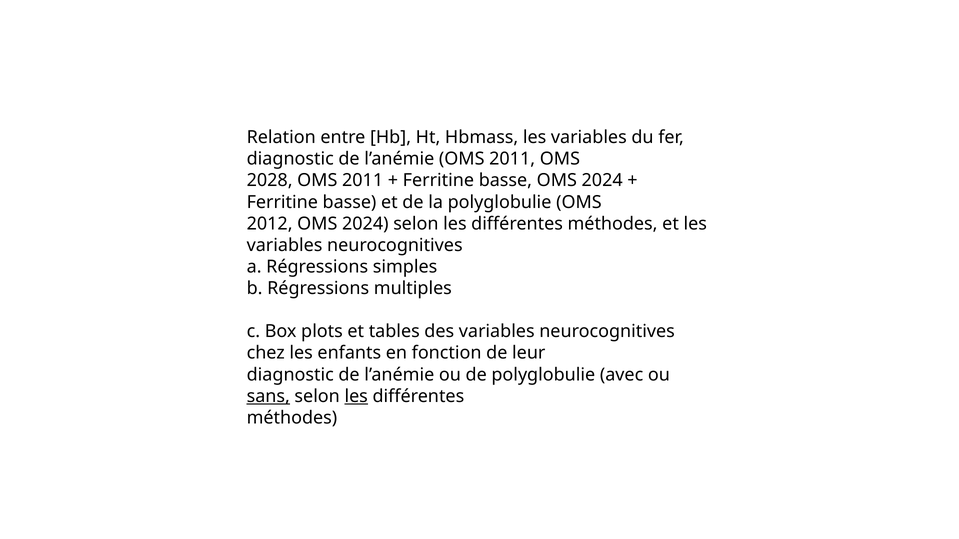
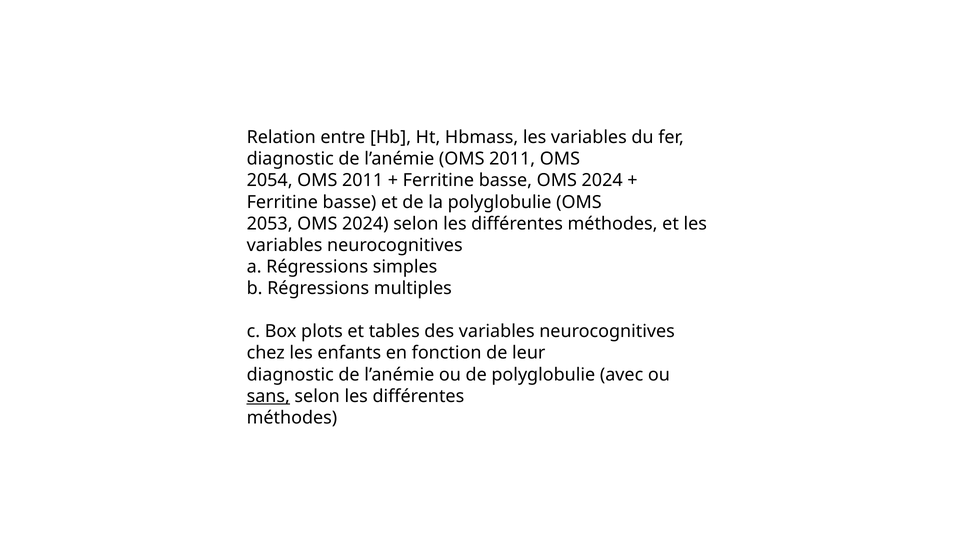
2028: 2028 -> 2054 (270, 181)
2012: 2012 -> 2053 (270, 224)
les underline: present -> none (356, 396)
